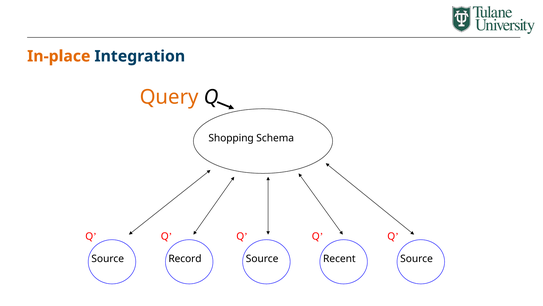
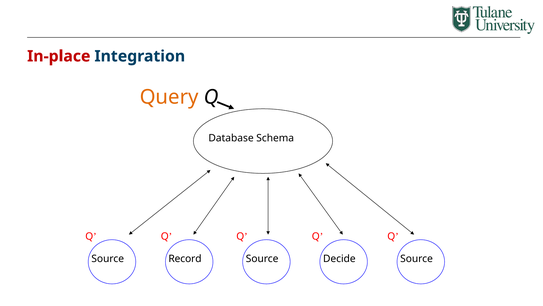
In-place colour: orange -> red (59, 56)
Shopping: Shopping -> Database (231, 138)
Recent: Recent -> Decide (339, 258)
